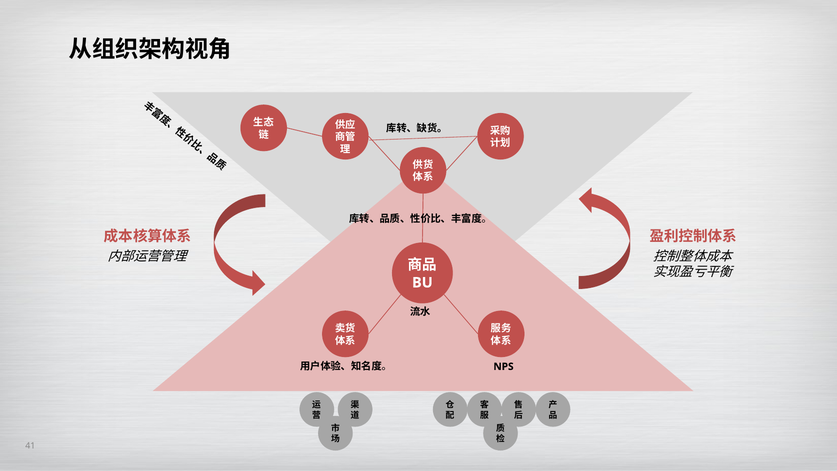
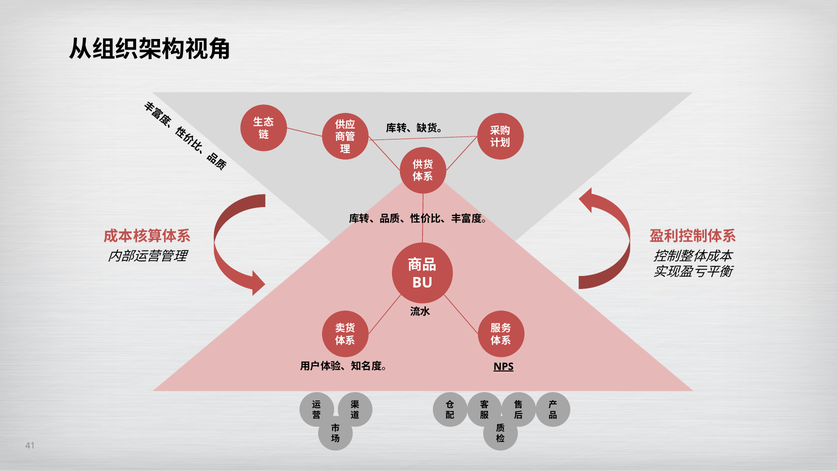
NPS underline: none -> present (504, 366)
